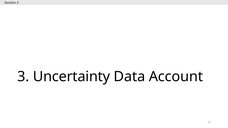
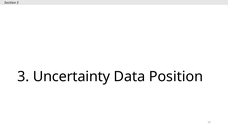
Account: Account -> Position (176, 77)
